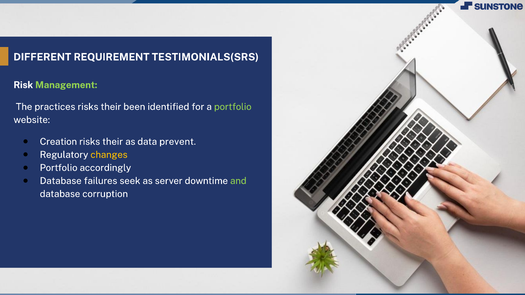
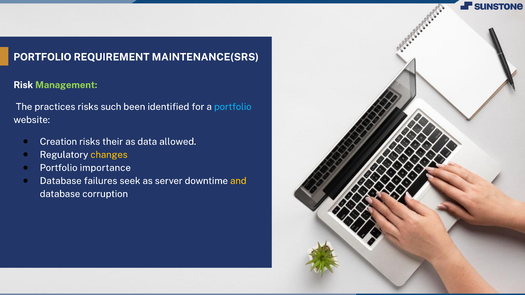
DIFFERENT: DIFFERENT -> PORTFOLIO (42, 57)
TESTIMONIALS(SRS: TESTIMONIALS(SRS -> MAINTENANCE(SRS (205, 57)
their: their -> such (111, 107)
portfolio colour: light green -> light blue (233, 107)
prevent: prevent -> allowed (178, 142)
accordingly: accordingly -> importance (105, 168)
and colour: light green -> yellow (238, 181)
